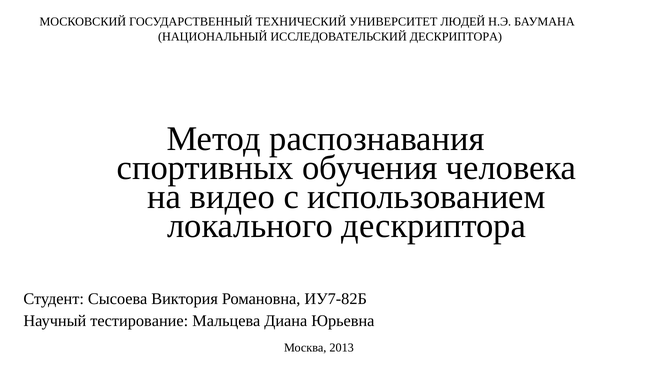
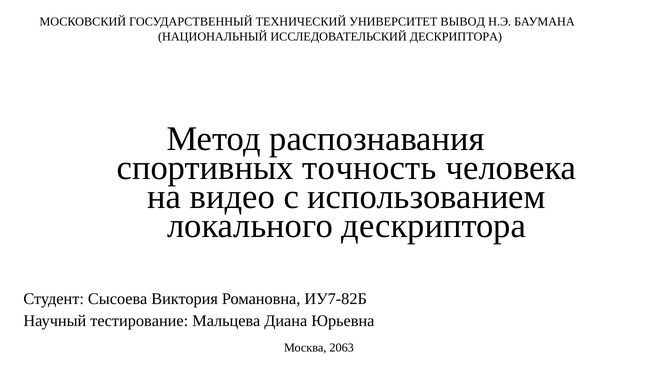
ЛЮДЕЙ: ЛЮДЕЙ -> ВЫВОД (463, 22)
обучения: обучения -> точность (370, 168)
2013: 2013 -> 2063 (342, 348)
